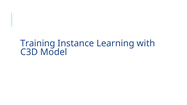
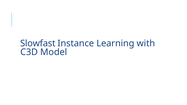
Training: Training -> Slowfast (38, 43)
